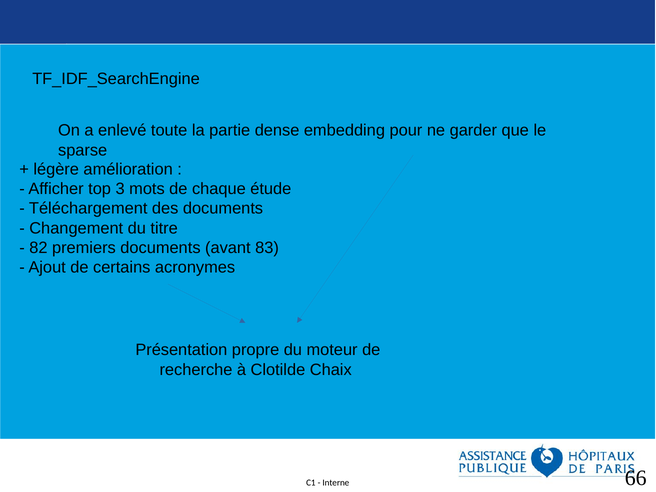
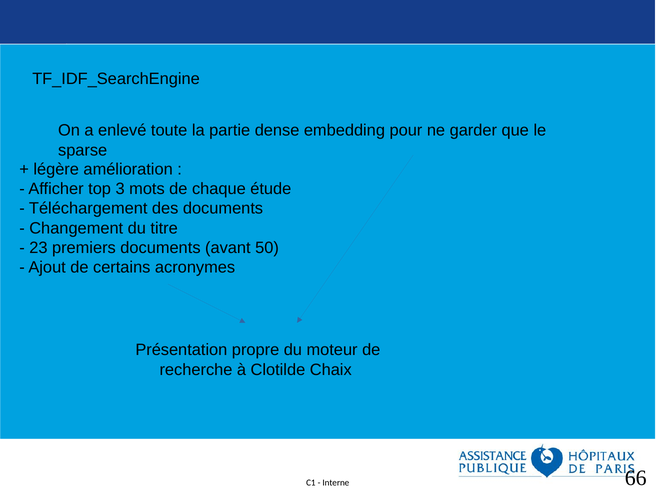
82: 82 -> 23 (38, 248)
83: 83 -> 50 (267, 248)
